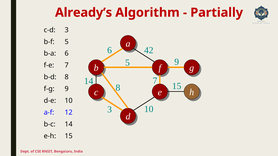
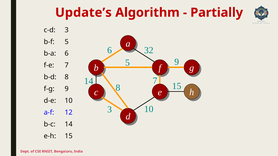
Already’s: Already’s -> Update’s (83, 13)
42: 42 -> 32 (149, 50)
